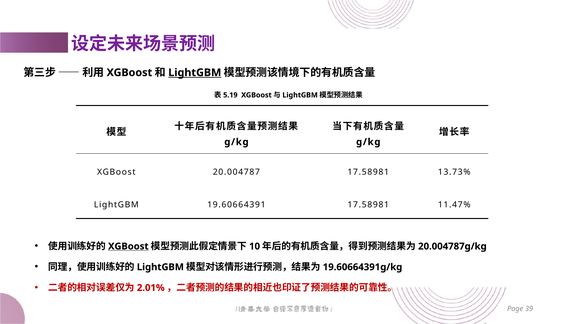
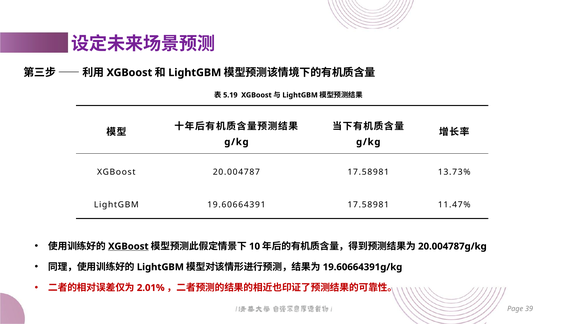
LightGBM underline: present -> none (195, 73)
